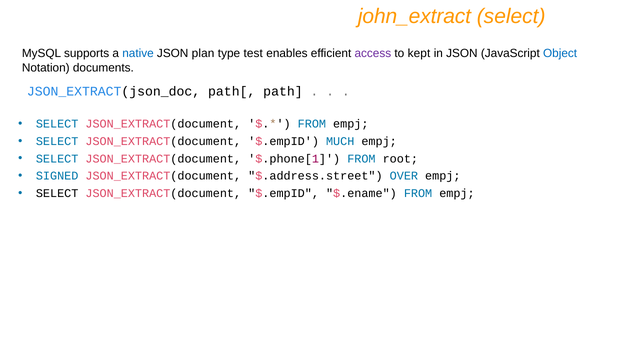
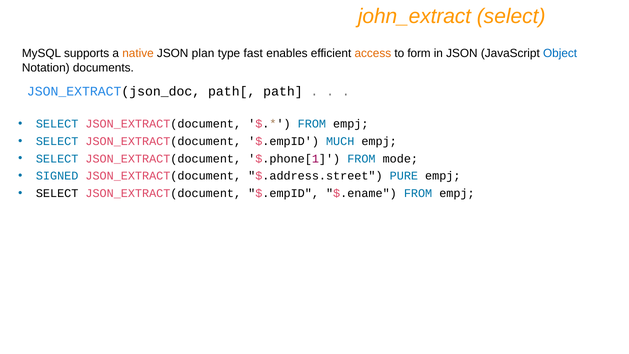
native colour: blue -> orange (138, 53)
test: test -> fast (253, 53)
access colour: purple -> orange (373, 53)
kept: kept -> form (419, 53)
root: root -> mode (400, 159)
OVER: OVER -> PURE (404, 176)
